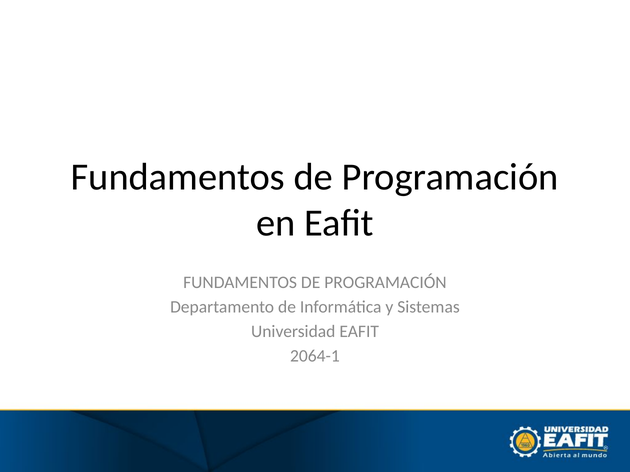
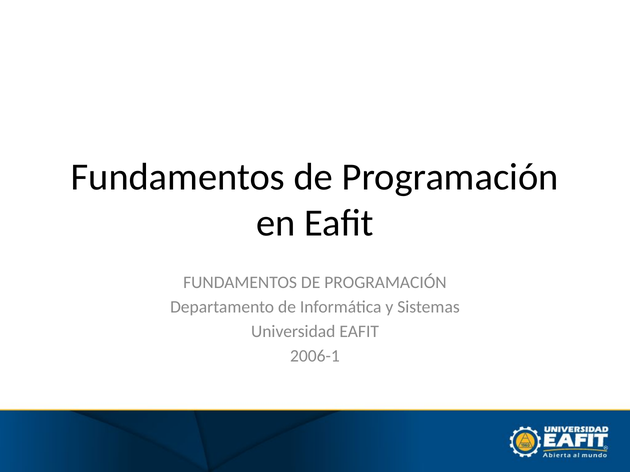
2064-1: 2064-1 -> 2006-1 (315, 356)
